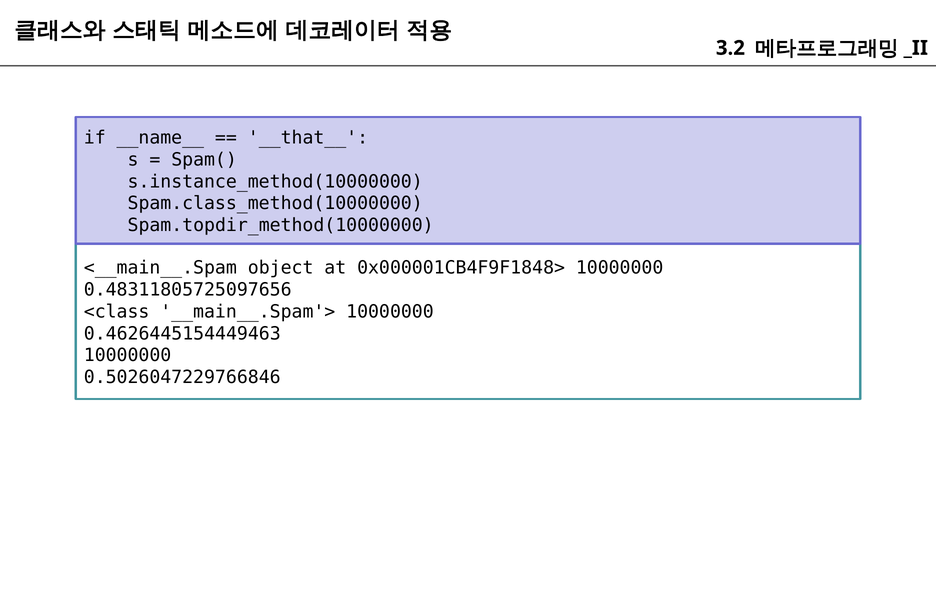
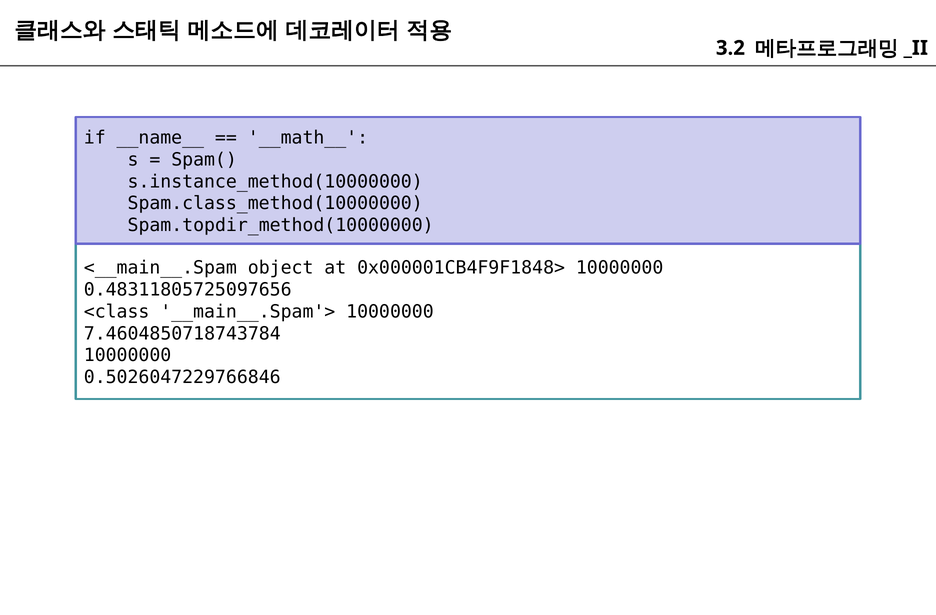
__that__: __that__ -> __math__ (308, 138)
0.4626445154449463: 0.4626445154449463 -> 7.4604850718743784 (182, 333)
